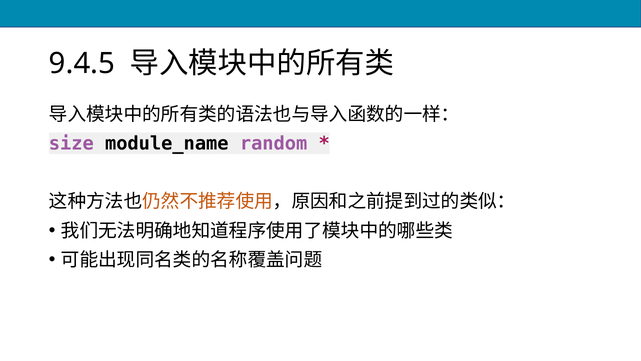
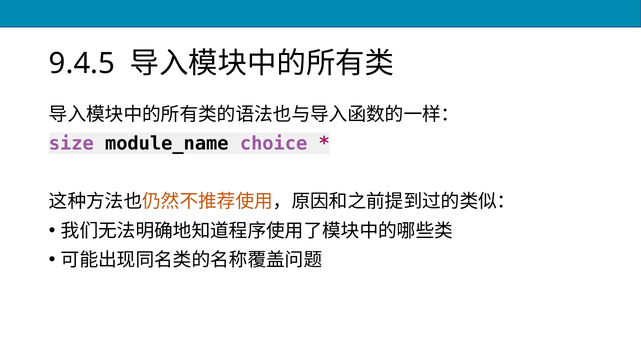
random: random -> choice (274, 143)
